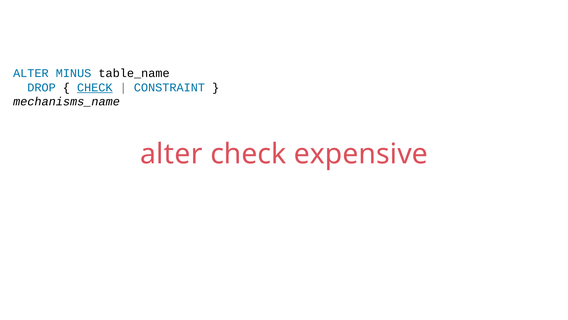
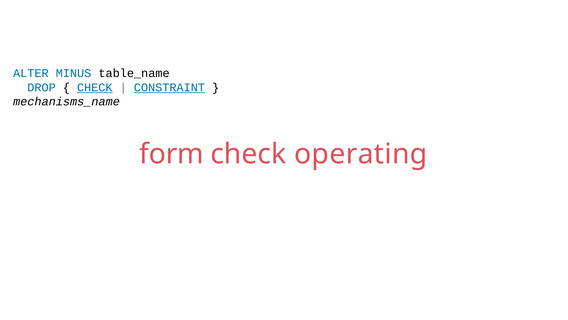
CONSTRAINT underline: none -> present (169, 87)
alter: alter -> form (171, 154)
expensive: expensive -> operating (361, 154)
